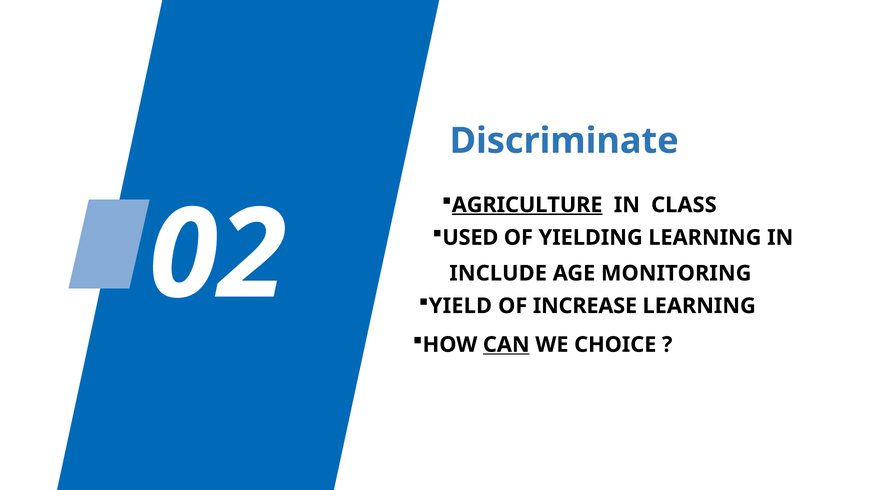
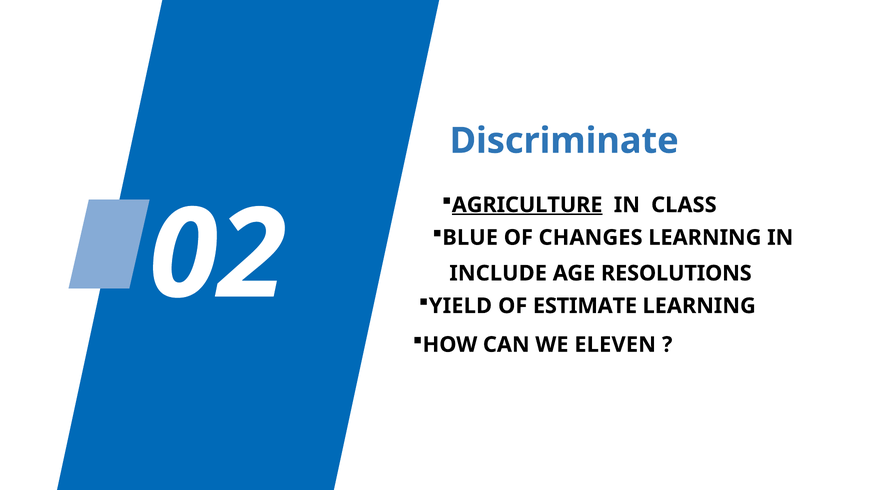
USED: USED -> BLUE (470, 237)
YIELDING: YIELDING -> CHANGES (591, 237)
MONITORING: MONITORING -> RESOLUTIONS (676, 273)
INCREASE: INCREASE -> ESTIMATE (585, 306)
CAN underline: present -> none (506, 344)
CHOICE: CHOICE -> ELEVEN (615, 344)
